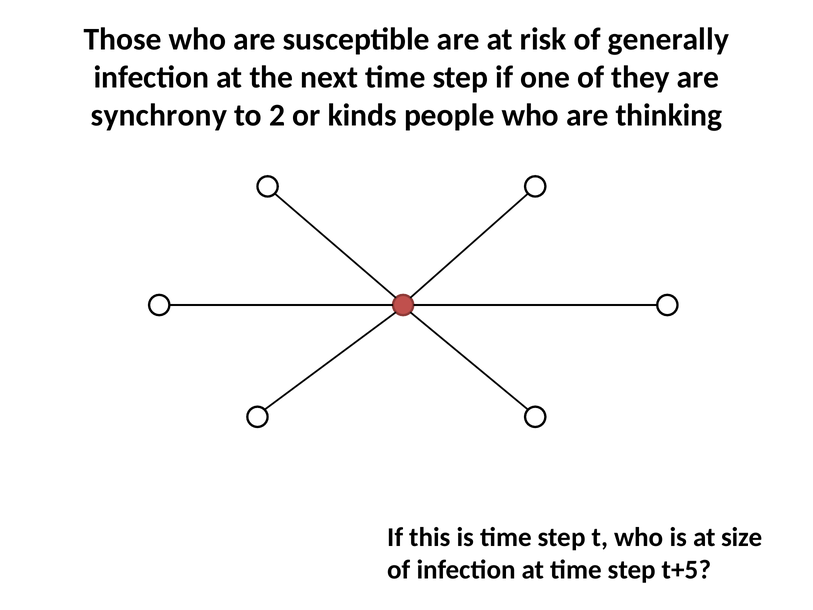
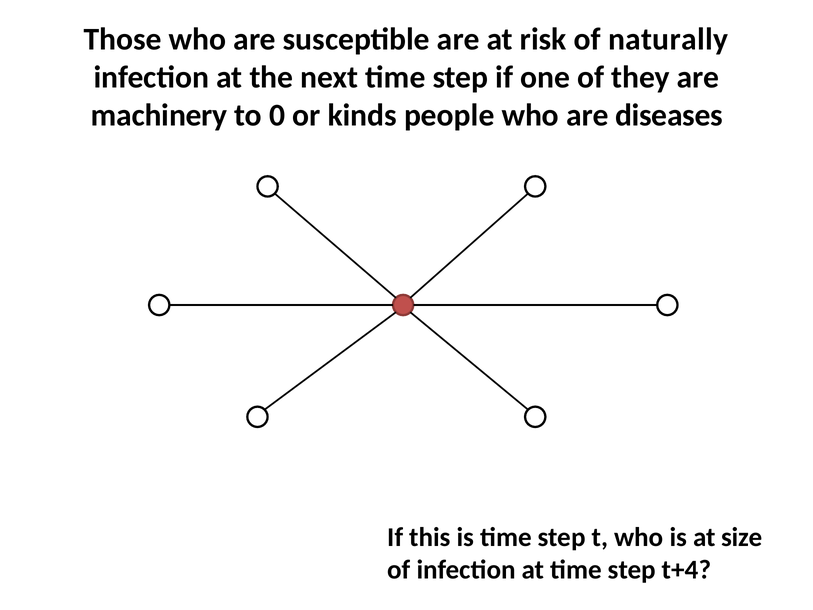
generally: generally -> naturally (668, 39)
synchrony: synchrony -> machinery (159, 115)
2: 2 -> 0 (277, 115)
thinking: thinking -> diseases (669, 115)
t+5: t+5 -> t+4 (687, 570)
